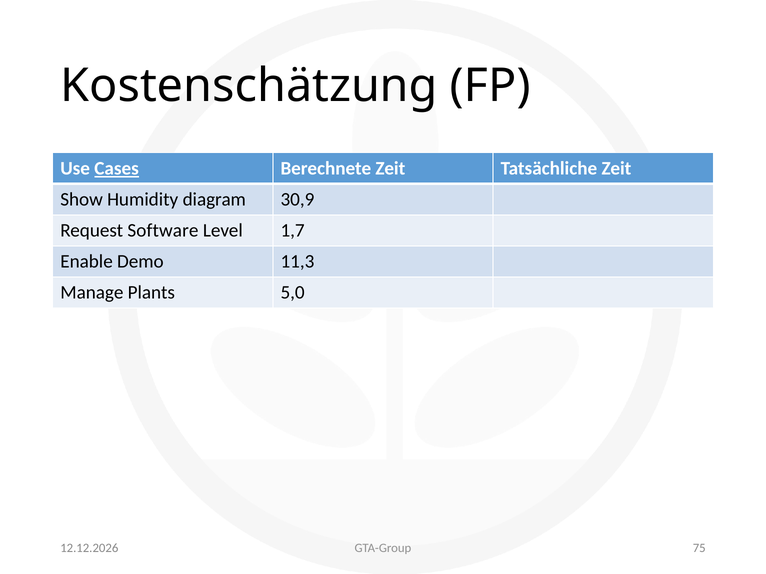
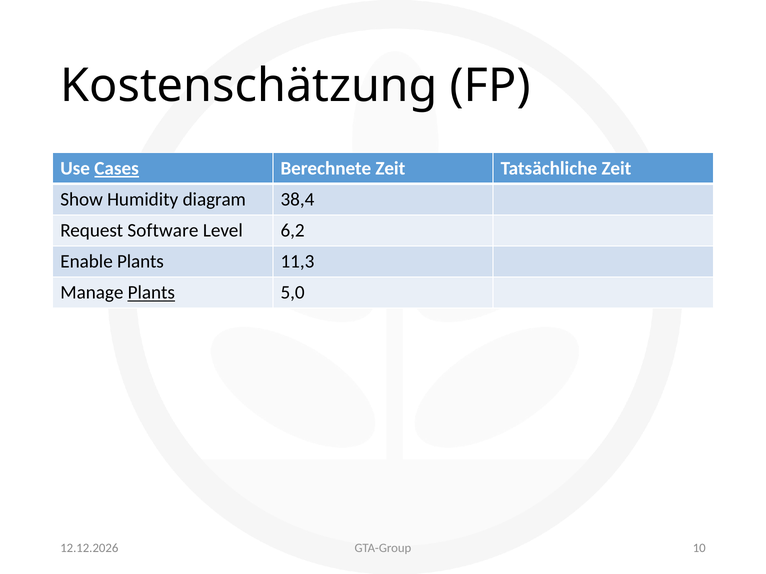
30,9: 30,9 -> 38,4 (297, 200)
1,7: 1,7 -> 6,2 (293, 231)
Enable Demo: Demo -> Plants (140, 262)
Plants underline: none -> present (151, 293)
75: 75 -> 10 (699, 549)
